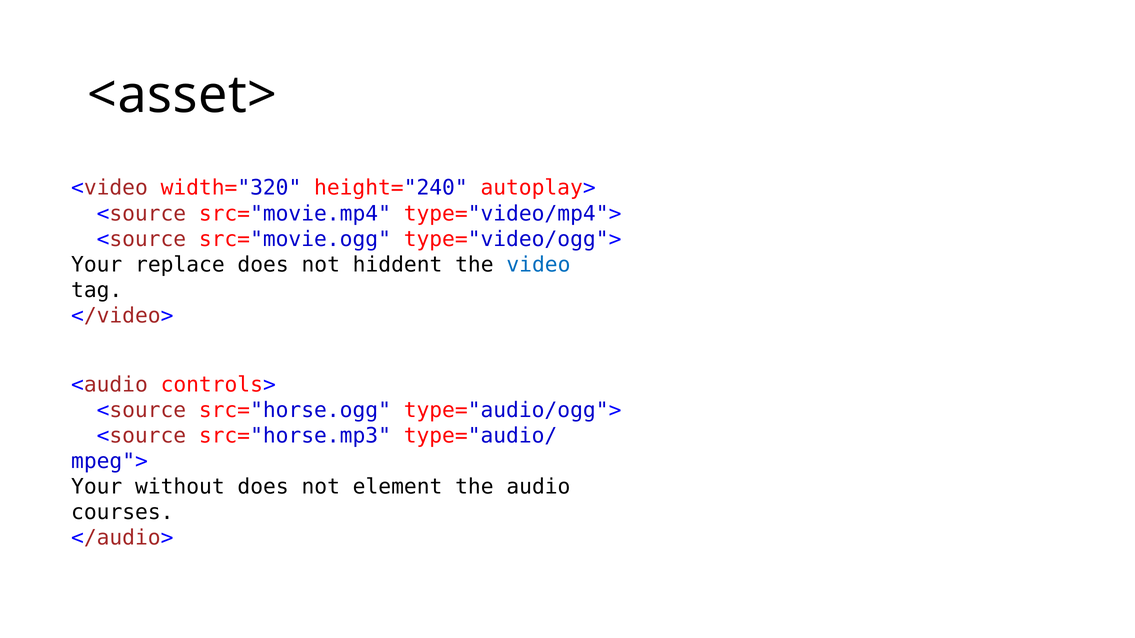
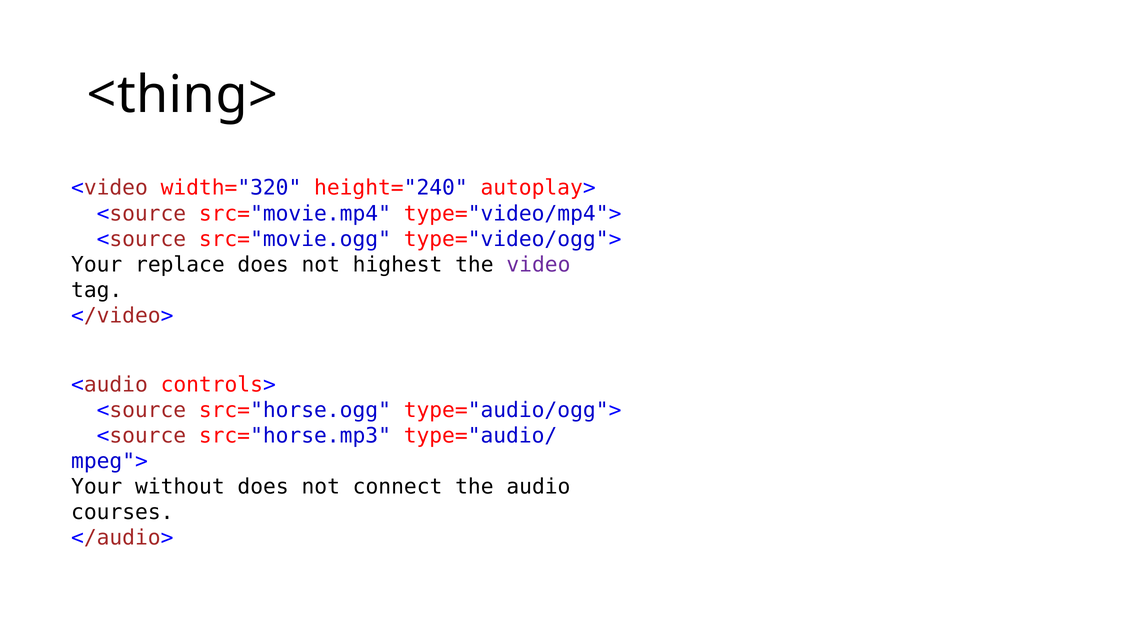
<asset>: <asset> -> <thing> (182, 95)
hiddent: hiddent -> highest (398, 265)
video colour: blue -> purple (538, 265)
element: element -> connect (398, 487)
